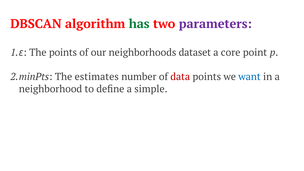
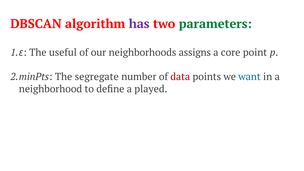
has colour: green -> purple (139, 24)
parameters colour: purple -> green (215, 24)
The points: points -> useful (63, 53)
dataset: dataset -> assigns (195, 53)
estimates: estimates -> segregate (97, 77)
simple: simple -> played (151, 89)
